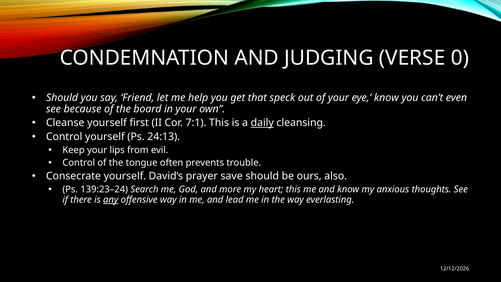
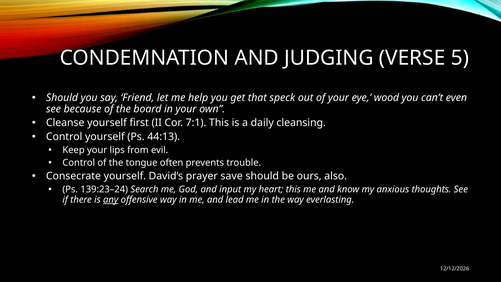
0: 0 -> 5 (460, 58)
eye know: know -> wood (386, 98)
daily underline: present -> none (262, 123)
24:13: 24:13 -> 44:13 (164, 137)
more: more -> input (230, 189)
